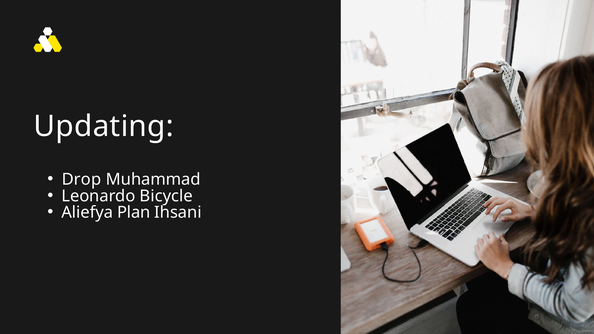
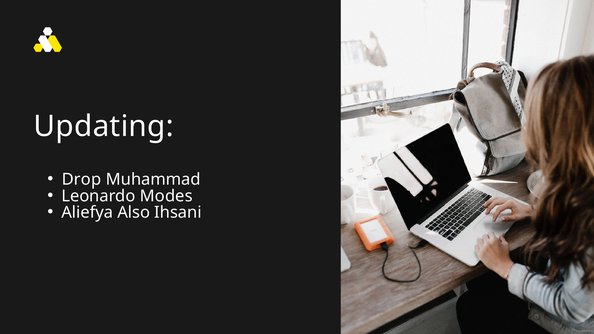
Bicycle: Bicycle -> Modes (166, 196)
Plan: Plan -> Also (134, 212)
